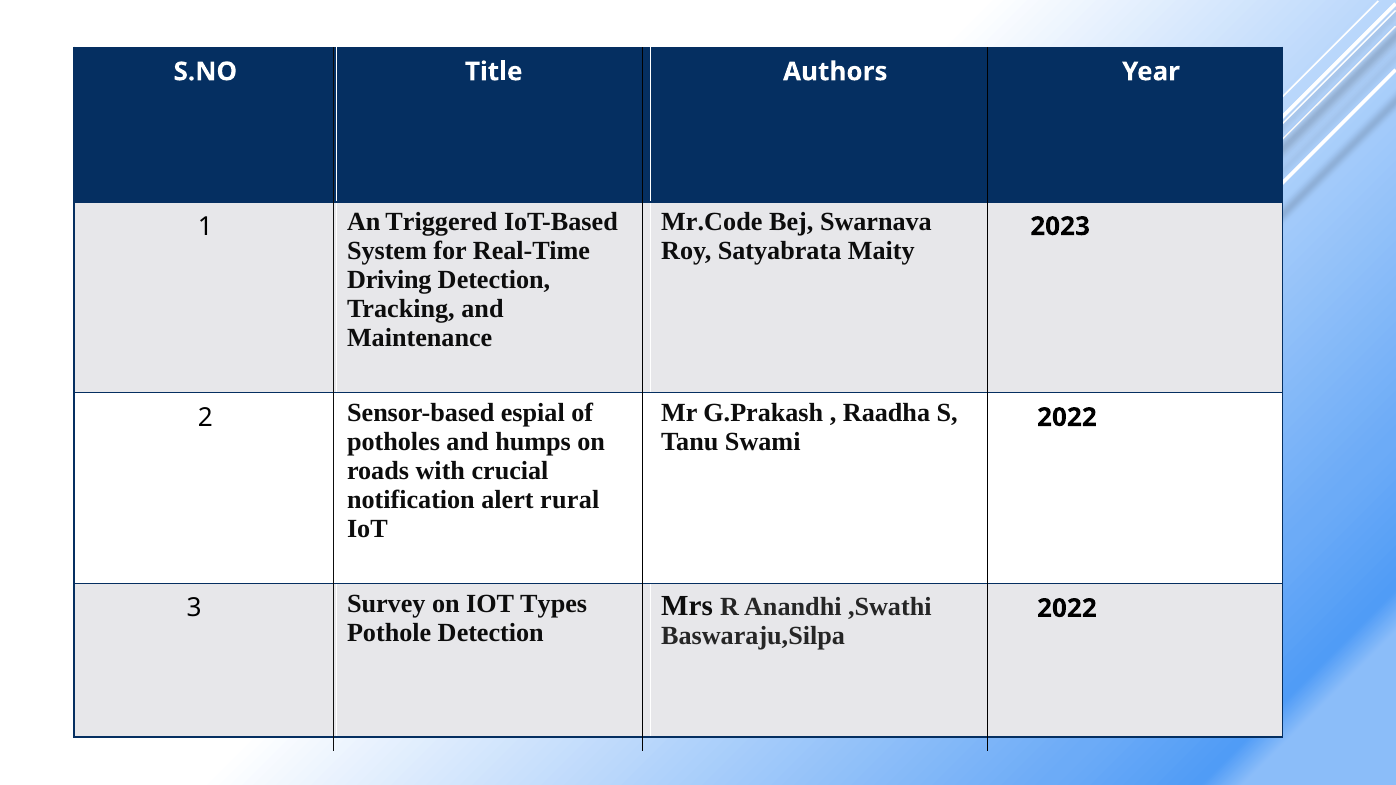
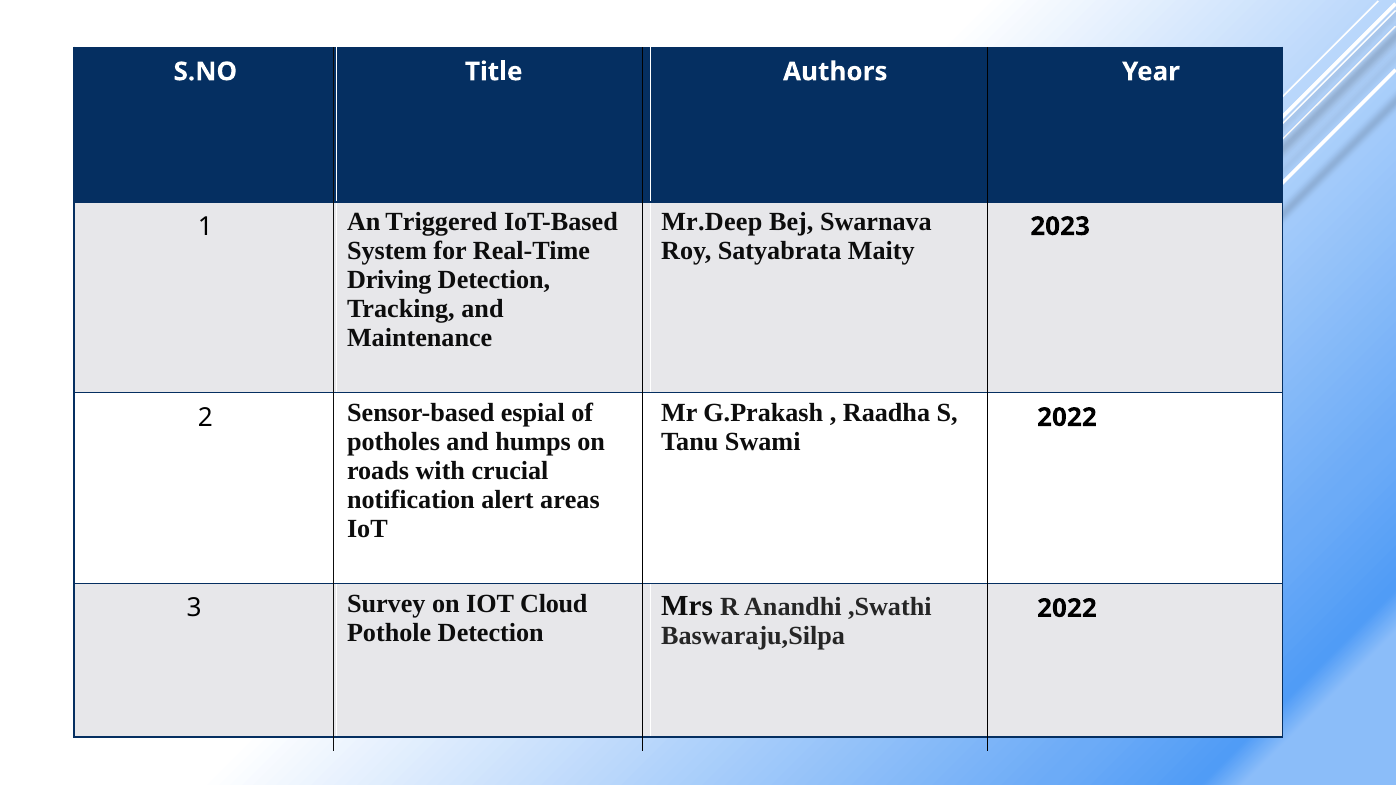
Mr.Code: Mr.Code -> Mr.Deep (712, 222)
rural: rural -> areas (570, 500)
Types: Types -> Cloud (554, 604)
